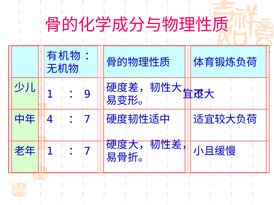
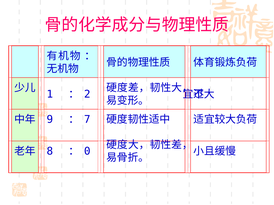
9: 9 -> 2 (87, 94)
4: 4 -> 9 (50, 120)
1: 1 -> 8 (50, 152)
7: 7 -> 0 (87, 152)
